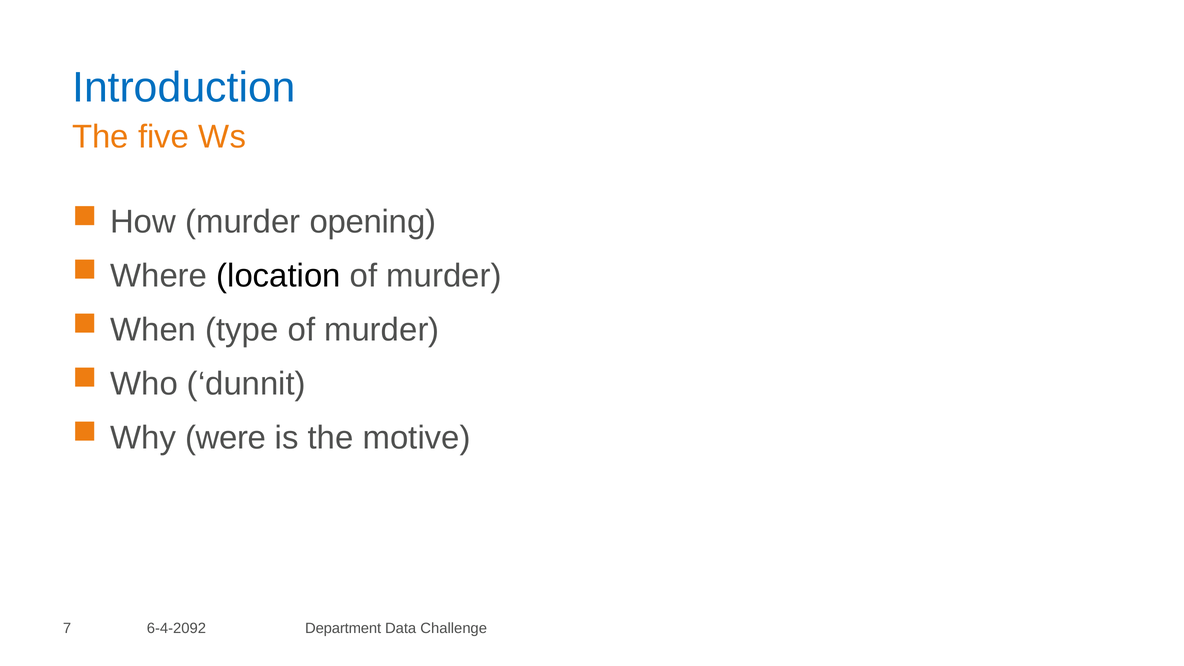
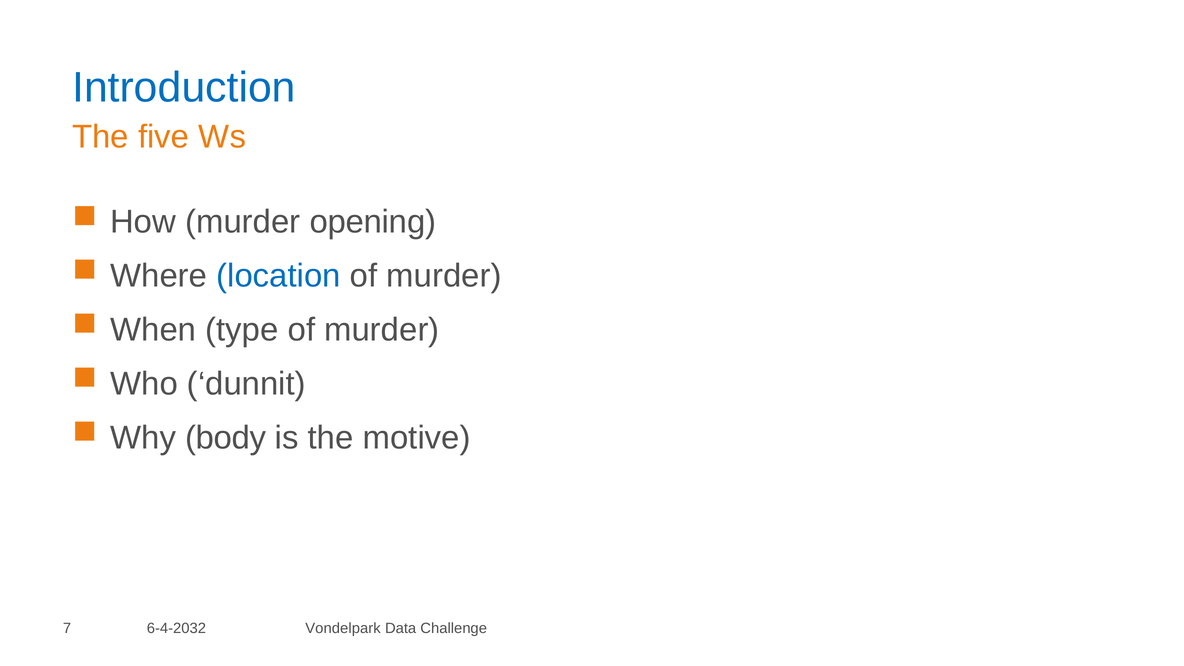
location colour: black -> blue (278, 276)
were: were -> body (226, 438)
6-4-2092: 6-4-2092 -> 6-4-2032 (176, 628)
Department: Department -> Vondelpark (343, 628)
